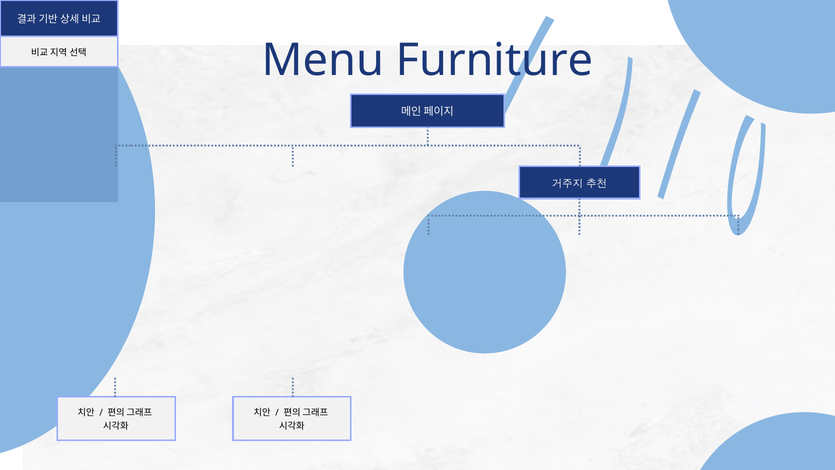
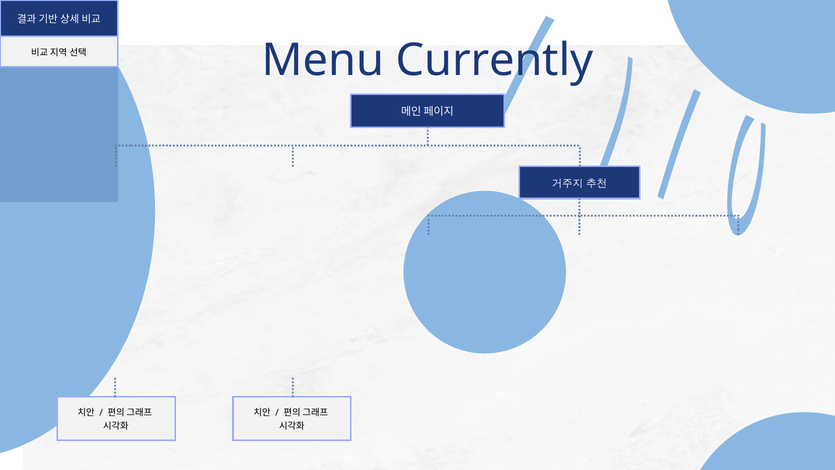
Furniture: Furniture -> Currently (495, 60)
